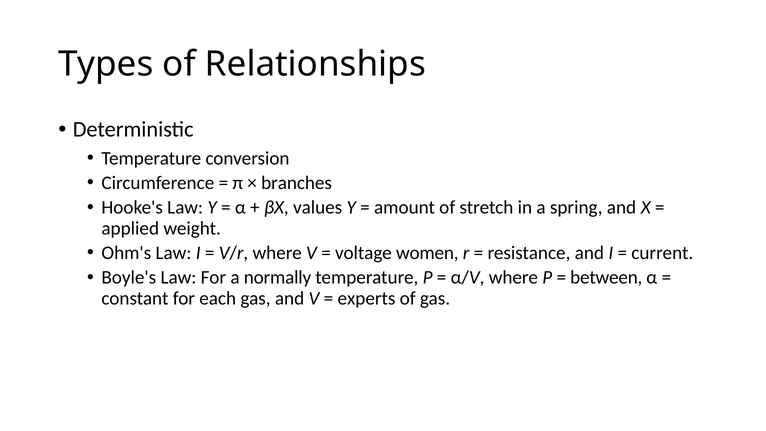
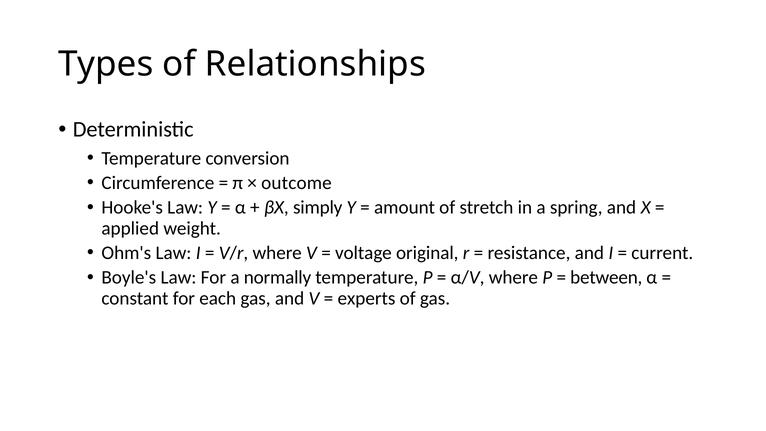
branches: branches -> outcome (296, 183)
values: values -> simply (318, 207)
women: women -> original (427, 253)
